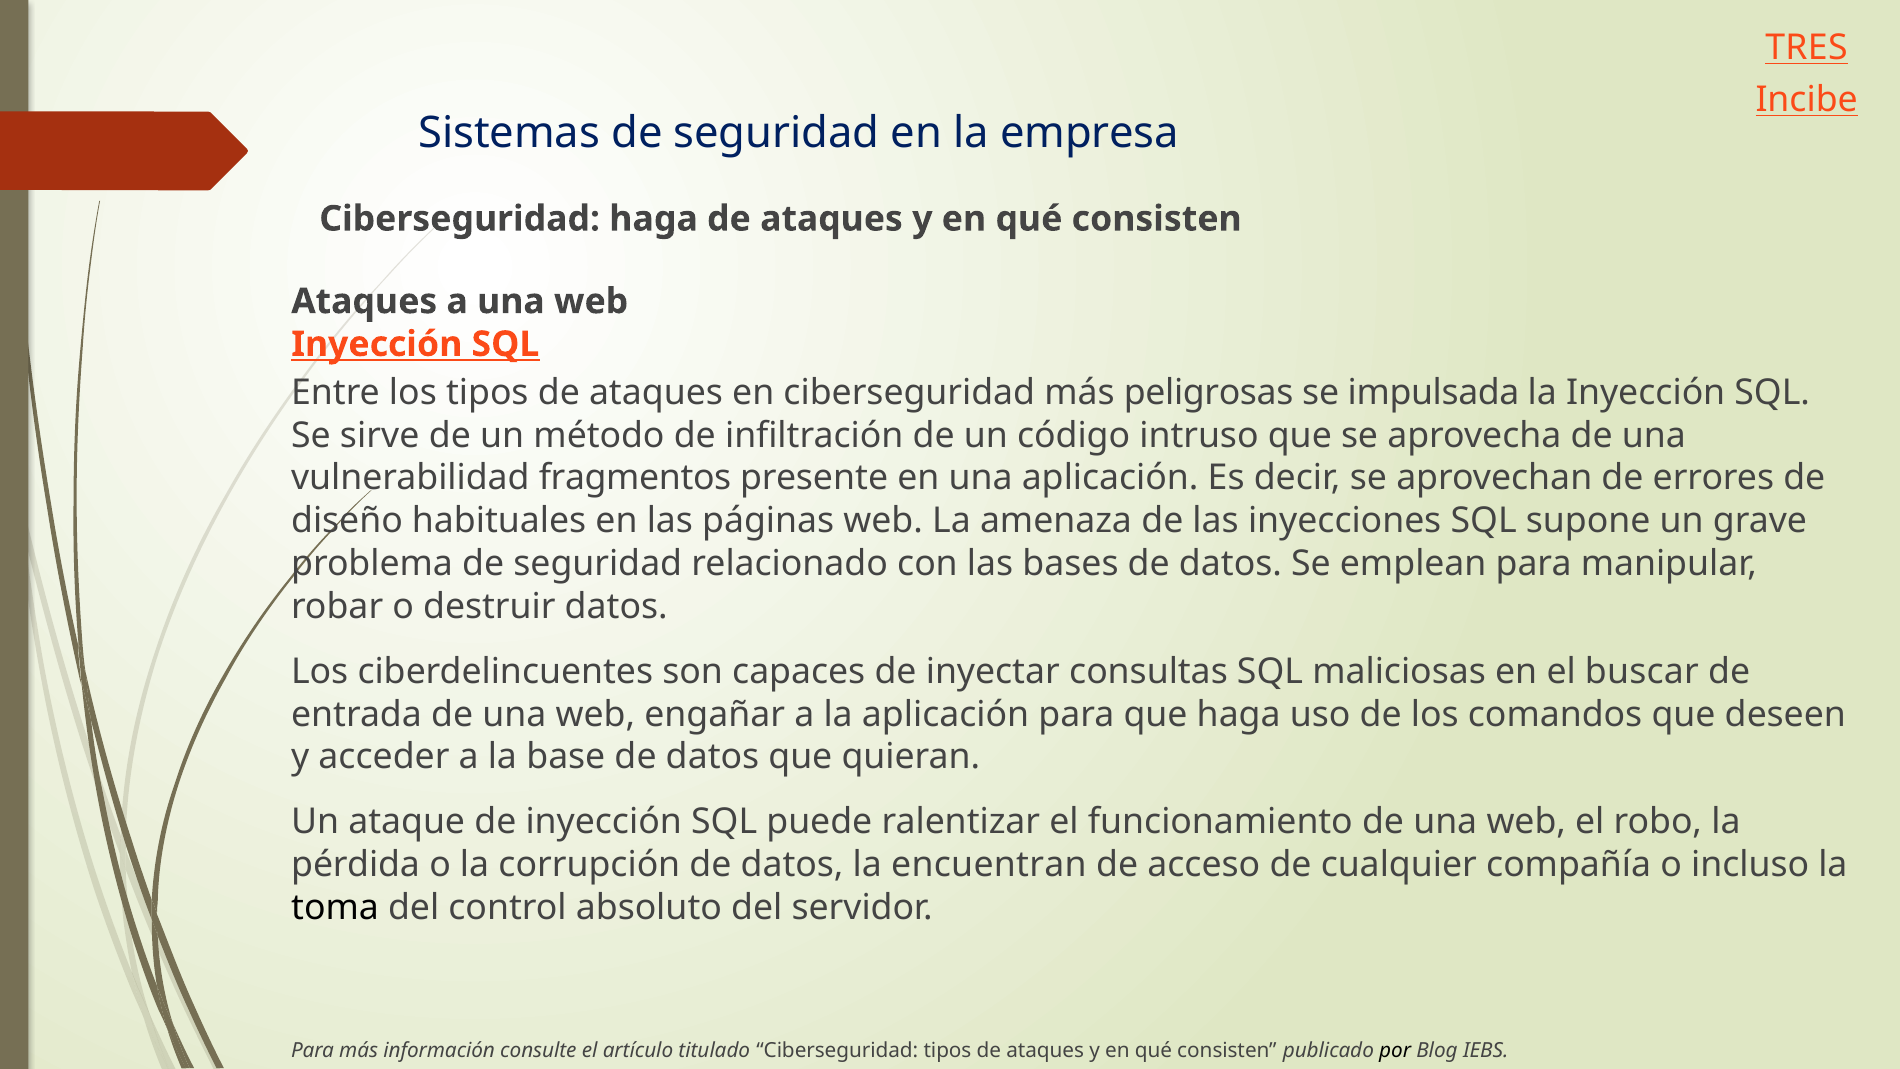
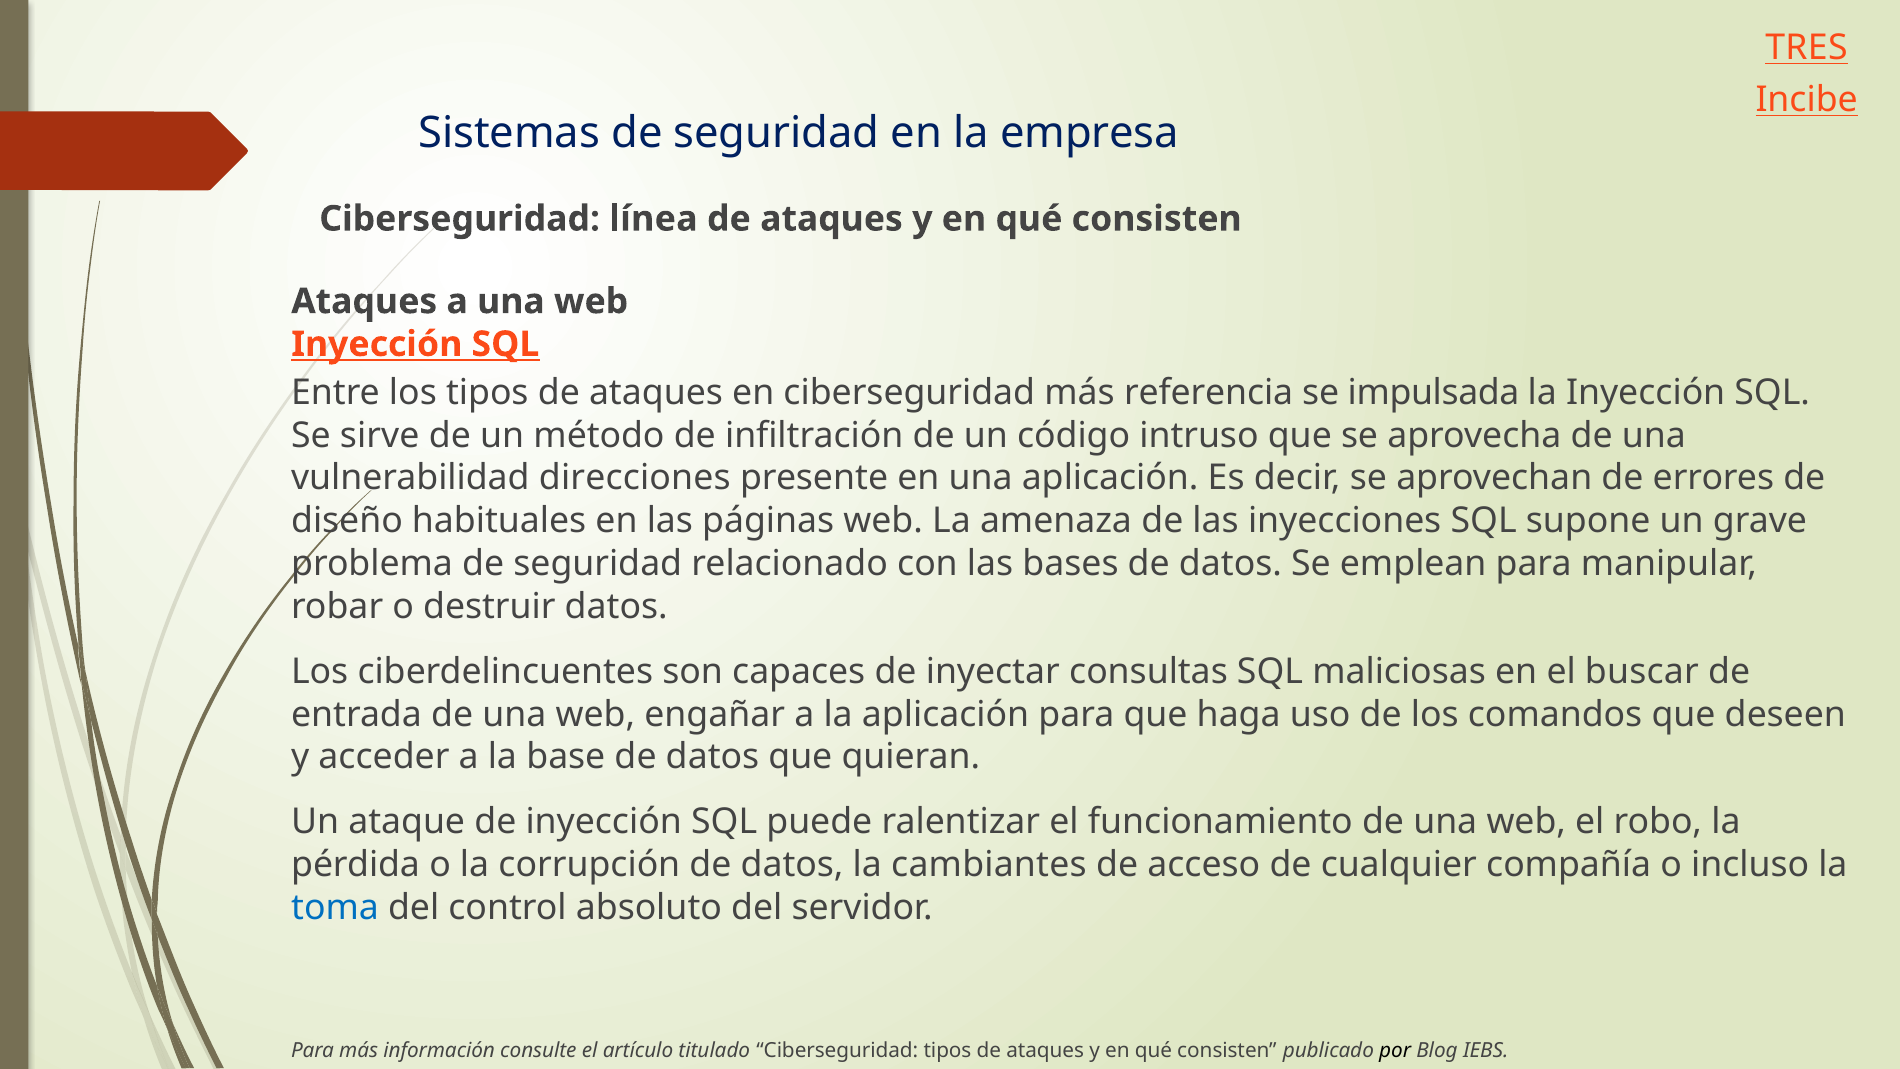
Ciberseguridad haga: haga -> línea (653, 219)
peligrosas: peligrosas -> referencia (1209, 393)
fragmentos: fragmentos -> direcciones (635, 478)
encuentran: encuentran -> cambiantes (989, 865)
toma colour: black -> blue (335, 907)
